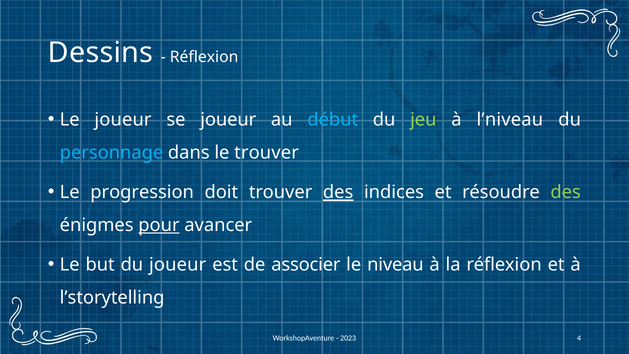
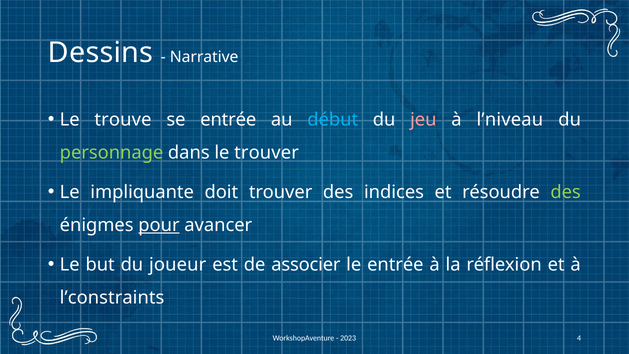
Réflexion: Réflexion -> Narrative (204, 57)
Le joueur: joueur -> trouve (123, 120)
se joueur: joueur -> entrée (228, 120)
jeu colour: light green -> pink (423, 120)
personnage colour: light blue -> light green (112, 153)
progression: progression -> impliquante (142, 192)
des underline: present -> none (338, 192)
le niveau: niveau -> entrée (395, 265)
l’storytelling: l’storytelling -> l’constraints (112, 298)
